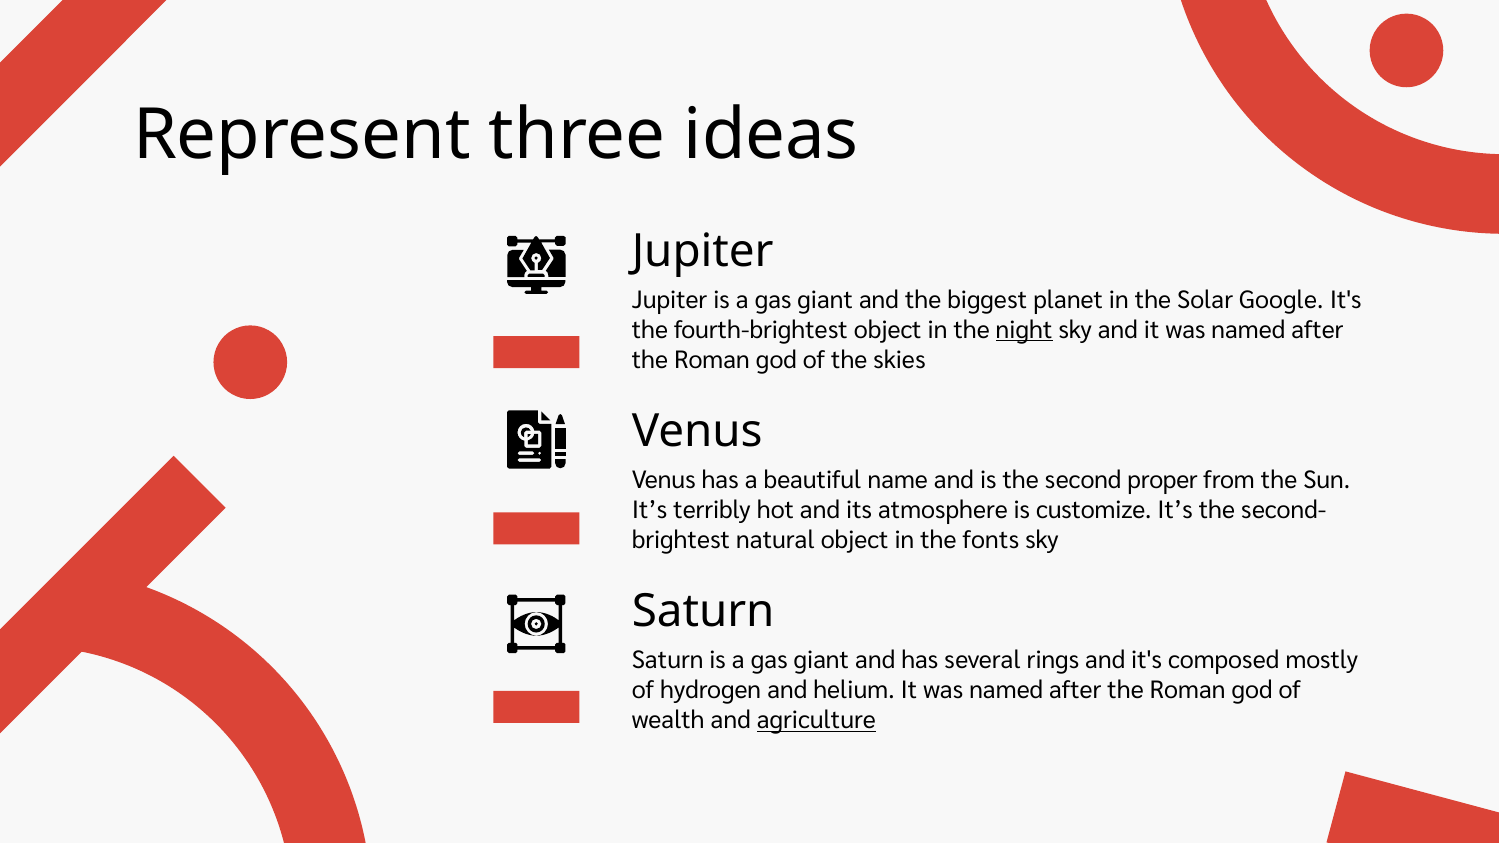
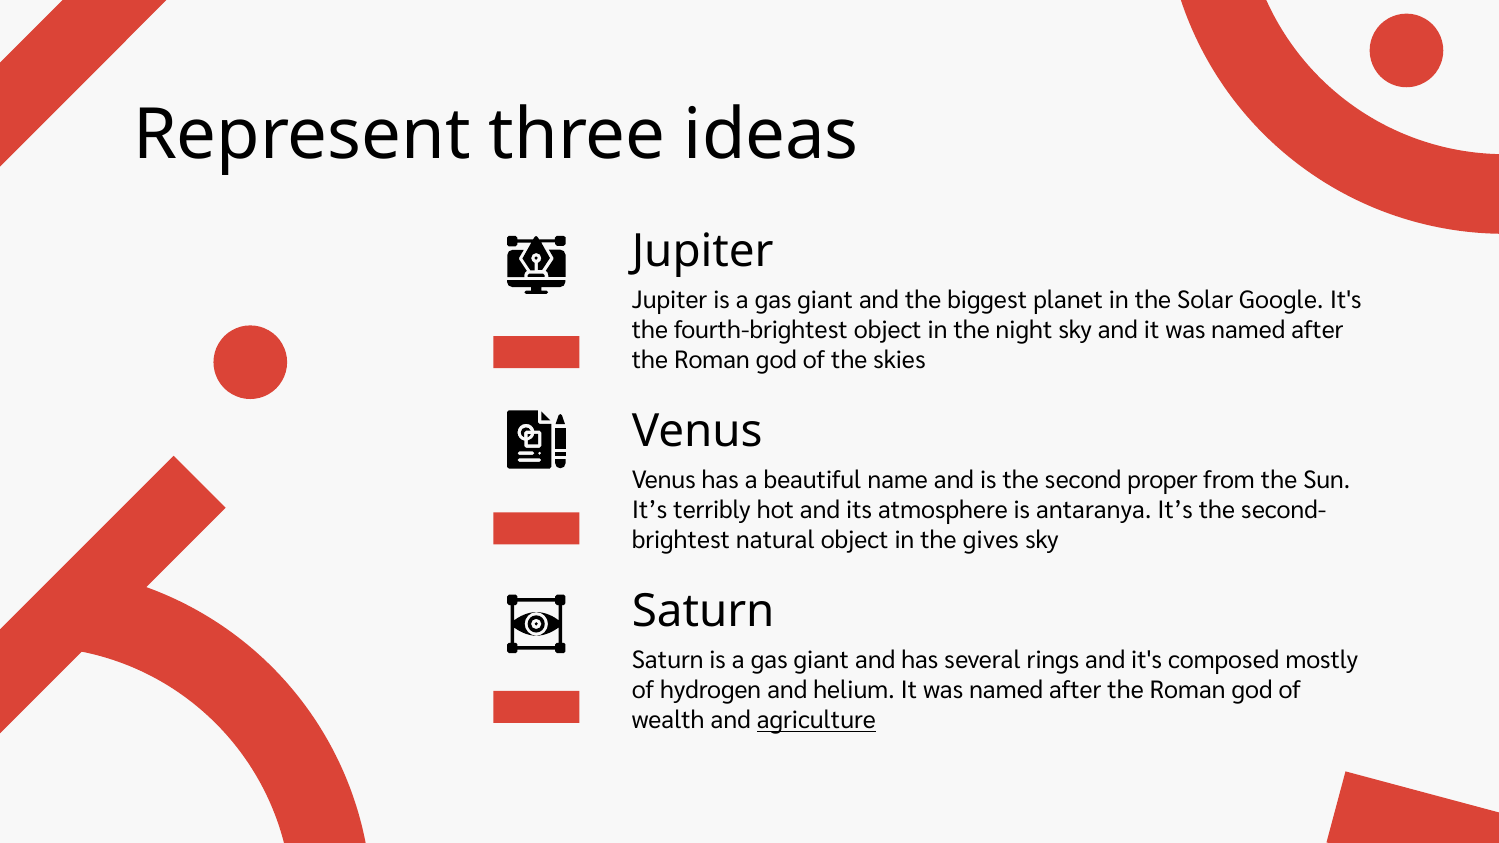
night underline: present -> none (1024, 330)
customize: customize -> antaranya (1094, 510)
fonts: fonts -> gives (991, 540)
